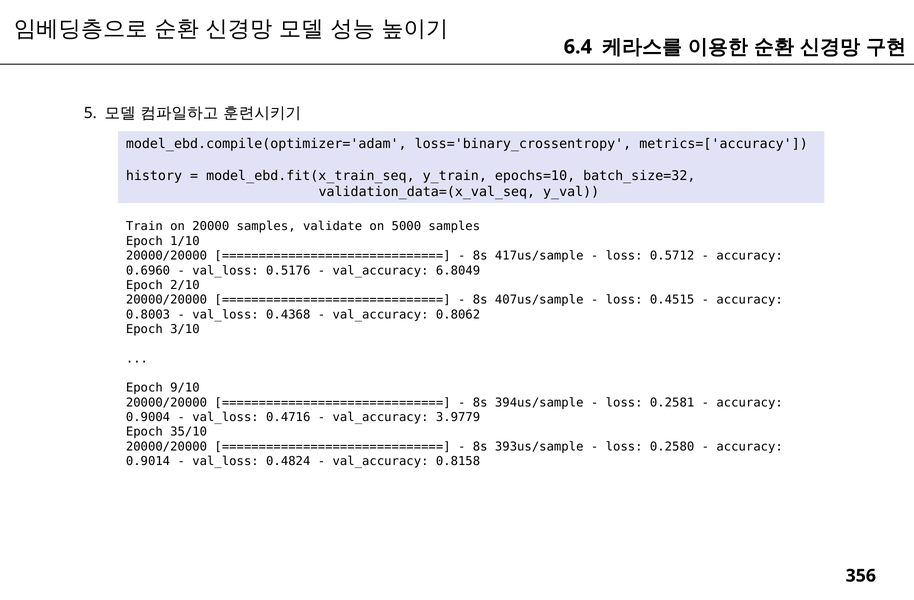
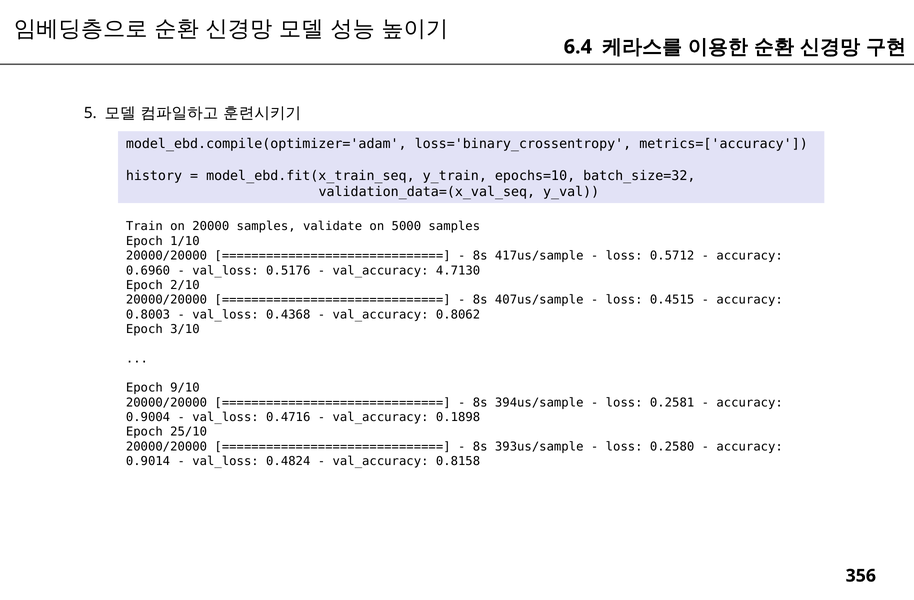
6.8049: 6.8049 -> 4.7130 (458, 271)
3.9779: 3.9779 -> 0.1898 (458, 417)
35/10: 35/10 -> 25/10 (189, 432)
